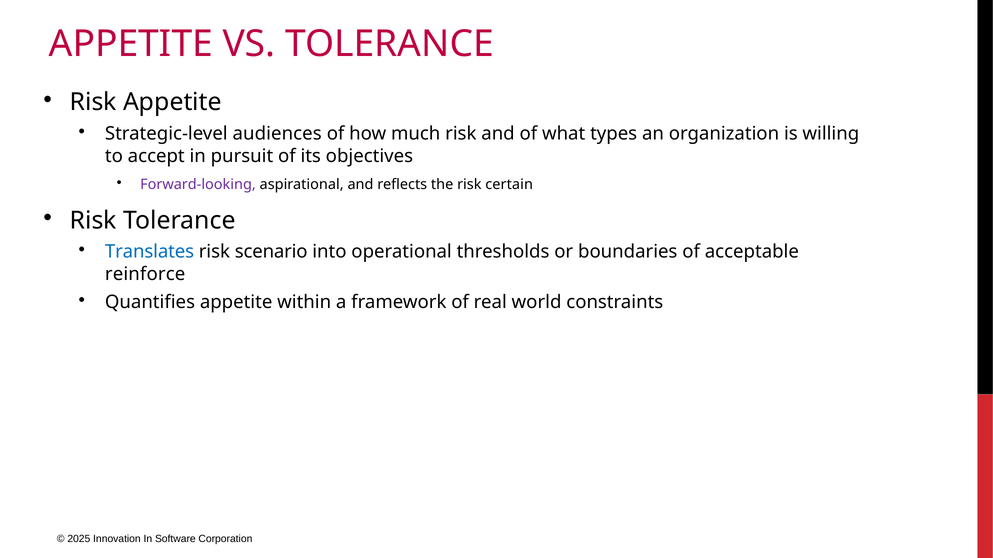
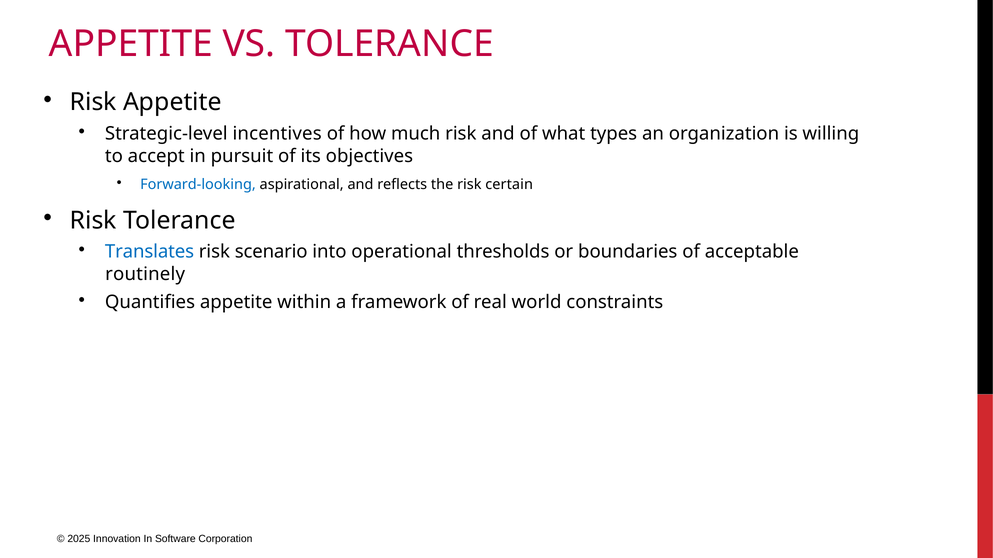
audiences: audiences -> incentives (277, 134)
Forward-looking colour: purple -> blue (198, 184)
reinforce: reinforce -> routinely (145, 274)
